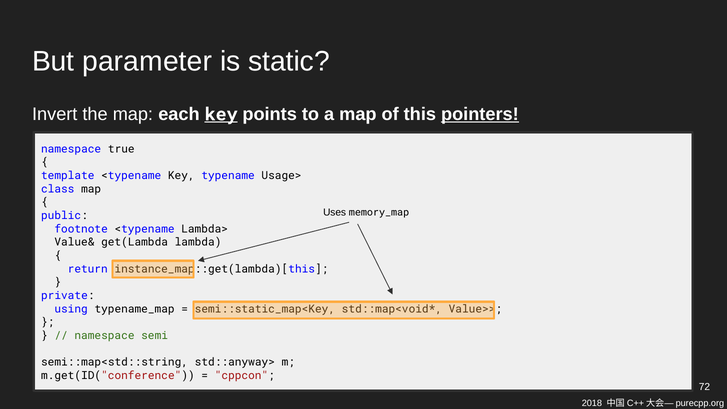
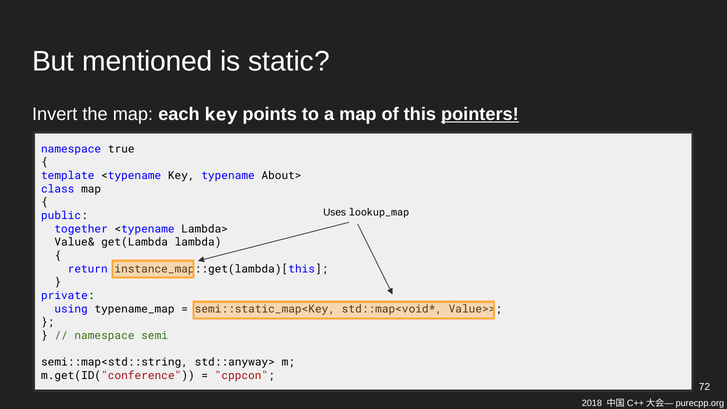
parameter: parameter -> mentioned (147, 62)
key underline: present -> none (221, 114)
Usage>: Usage> -> About> (282, 176)
memory_map: memory_map -> lookup_map (379, 213)
footnote: footnote -> together (81, 229)
